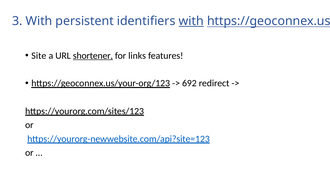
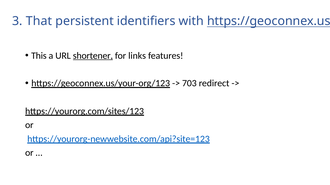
3 With: With -> That (39, 21)
with underline: present -> none (191, 21)
Site: Site -> This (39, 56)
692: 692 -> 703 (189, 84)
